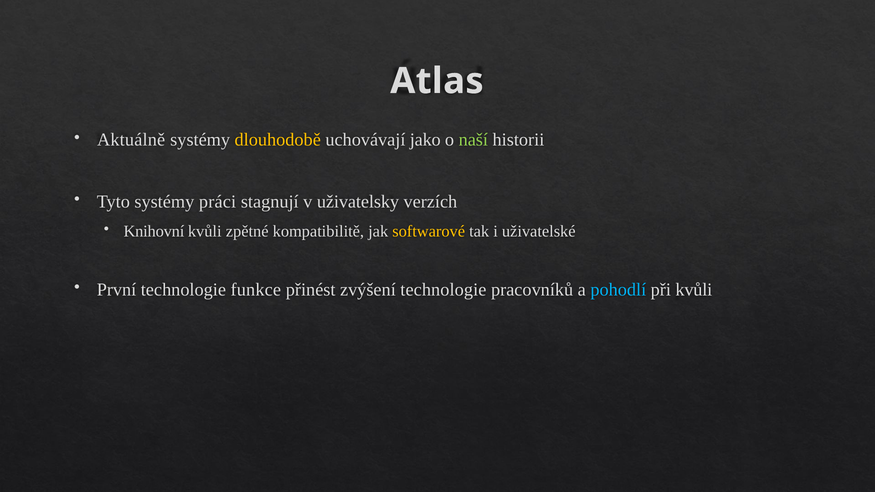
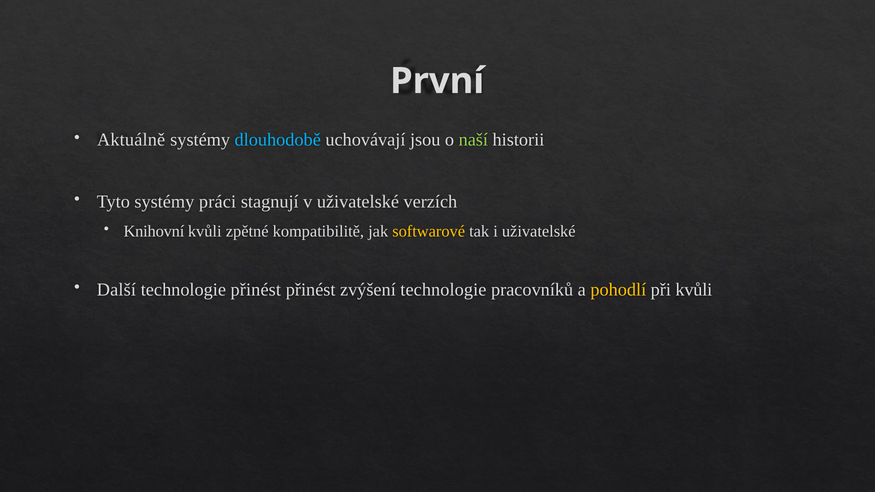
Atlas: Atlas -> První (437, 81)
dlouhodobě colour: yellow -> light blue (278, 140)
jako: jako -> jsou (425, 140)
v uživatelsky: uživatelsky -> uživatelské (358, 202)
První: První -> Další (116, 290)
technologie funkce: funkce -> přinést (256, 290)
pohodlí colour: light blue -> yellow (618, 290)
